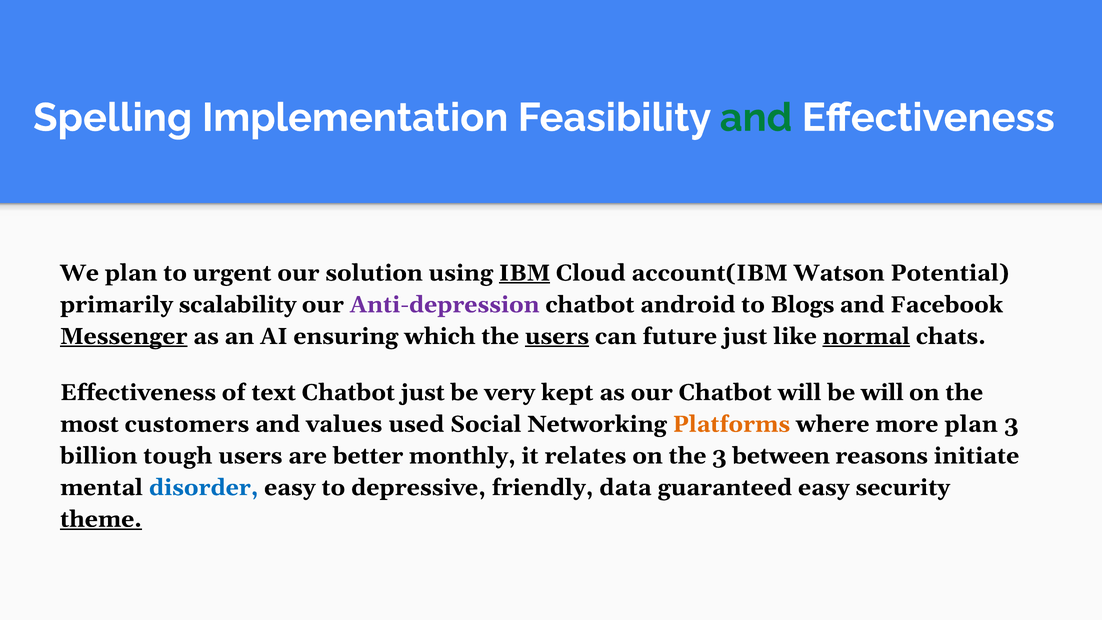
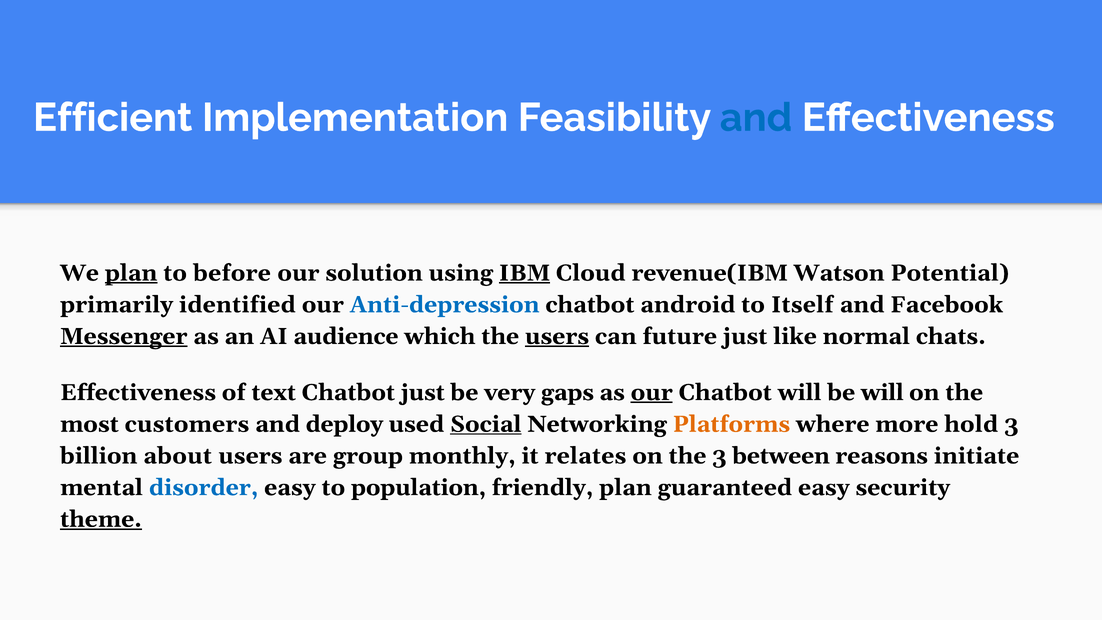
Spelling: Spelling -> Efficient (113, 118)
and colour: green -> blue (756, 118)
plan underline: none -> present (131, 273)
urgent: urgent -> before (232, 273)
account(IBM: account(IBM -> revenue(IBM (710, 273)
scalability: scalability -> identified (237, 305)
Anti-depression colour: purple -> blue (445, 305)
Blogs: Blogs -> Itself (802, 305)
ensuring: ensuring -> audience (346, 336)
normal underline: present -> none (866, 336)
kept: kept -> gaps (567, 392)
our underline: none -> present (652, 392)
values: values -> deploy (344, 424)
Social underline: none -> present (486, 424)
more plan: plan -> hold (971, 424)
tough: tough -> about (178, 456)
better: better -> group (368, 456)
depressive: depressive -> population (419, 487)
friendly data: data -> plan (625, 487)
